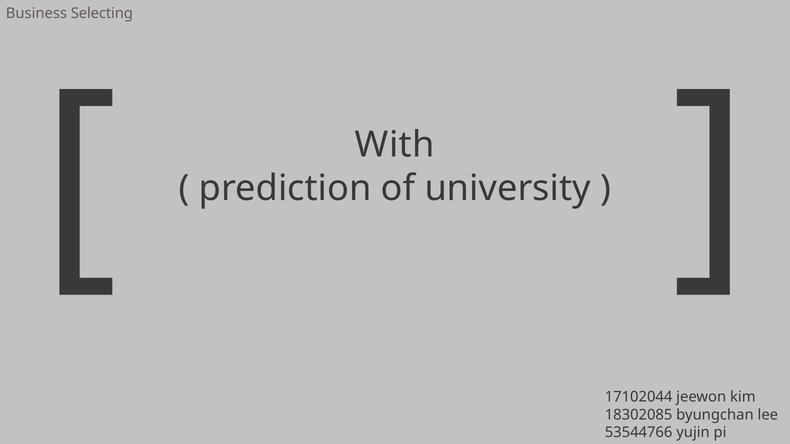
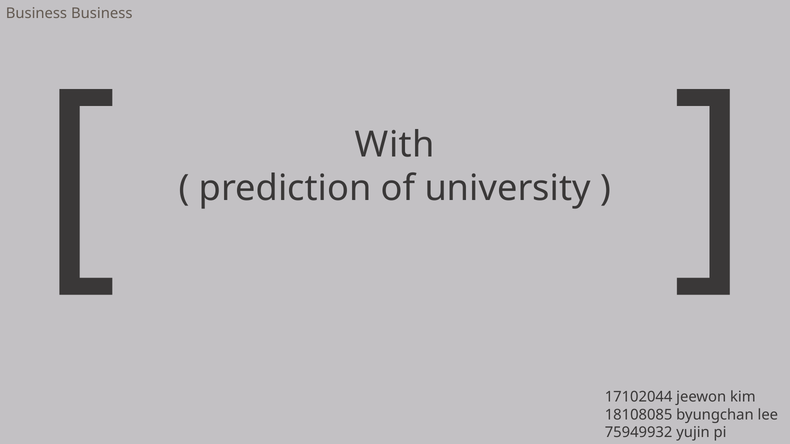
Business Selecting: Selecting -> Business (102, 13)
18302085: 18302085 -> 18108085 (639, 415)
53544766: 53544766 -> 75949932 (639, 433)
